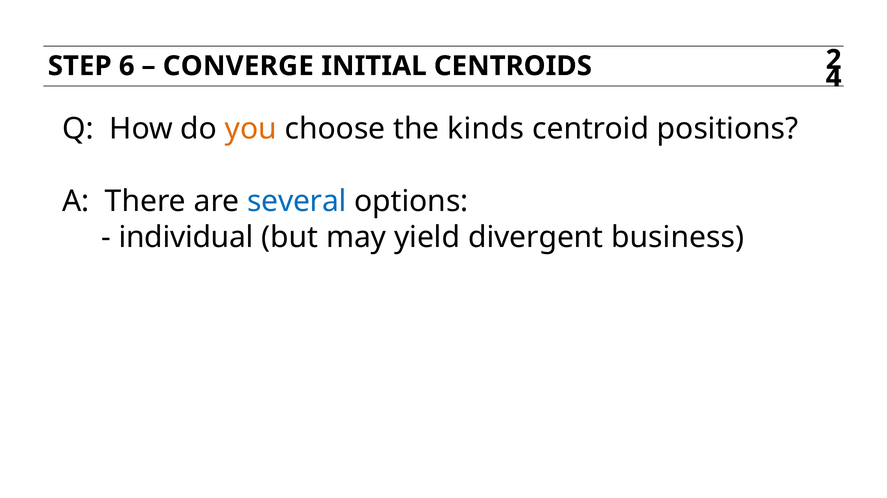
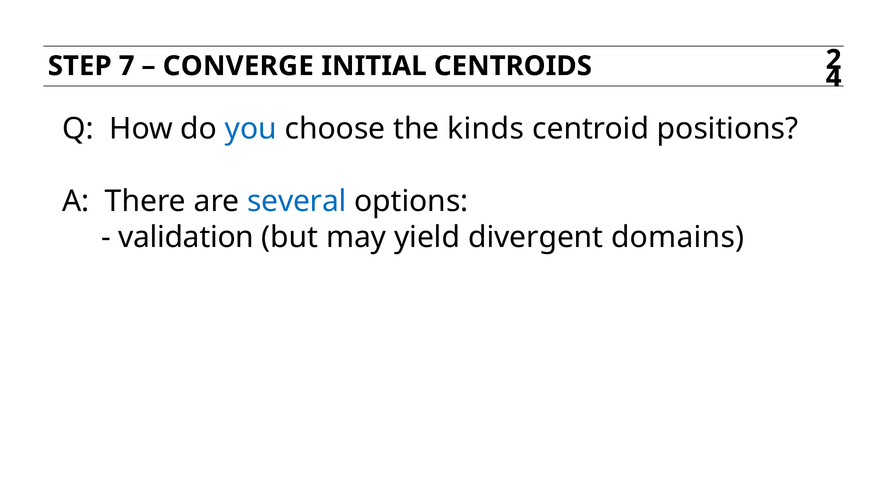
6: 6 -> 7 (127, 66)
you colour: orange -> blue (251, 129)
individual: individual -> validation (186, 237)
business: business -> domains (678, 237)
